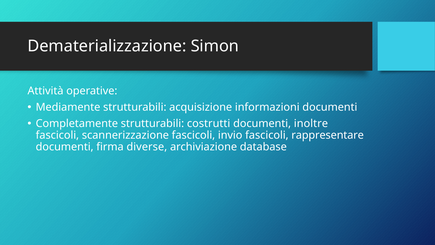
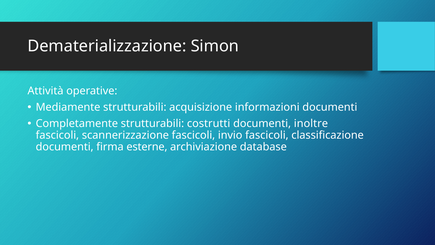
rappresentare: rappresentare -> classificazione (328, 135)
diverse: diverse -> esterne (147, 147)
